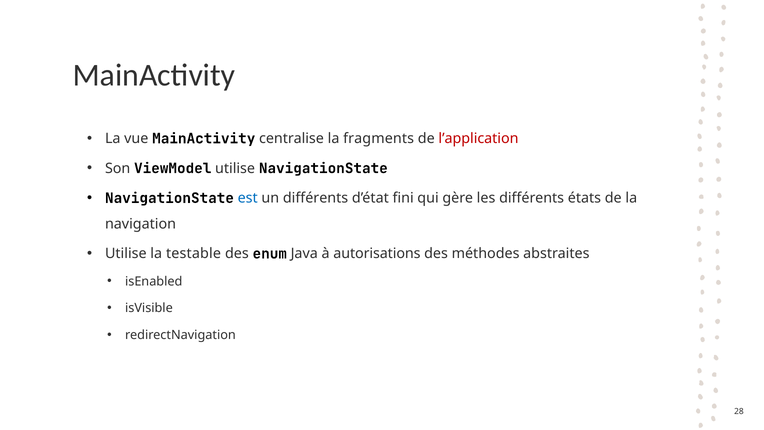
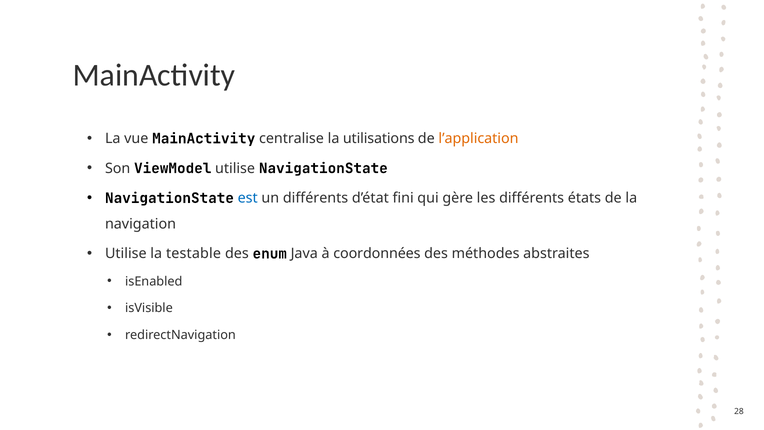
fragments: fragments -> utilisations (379, 139)
l’application colour: red -> orange (478, 139)
autorisations: autorisations -> coordonnées (377, 254)
